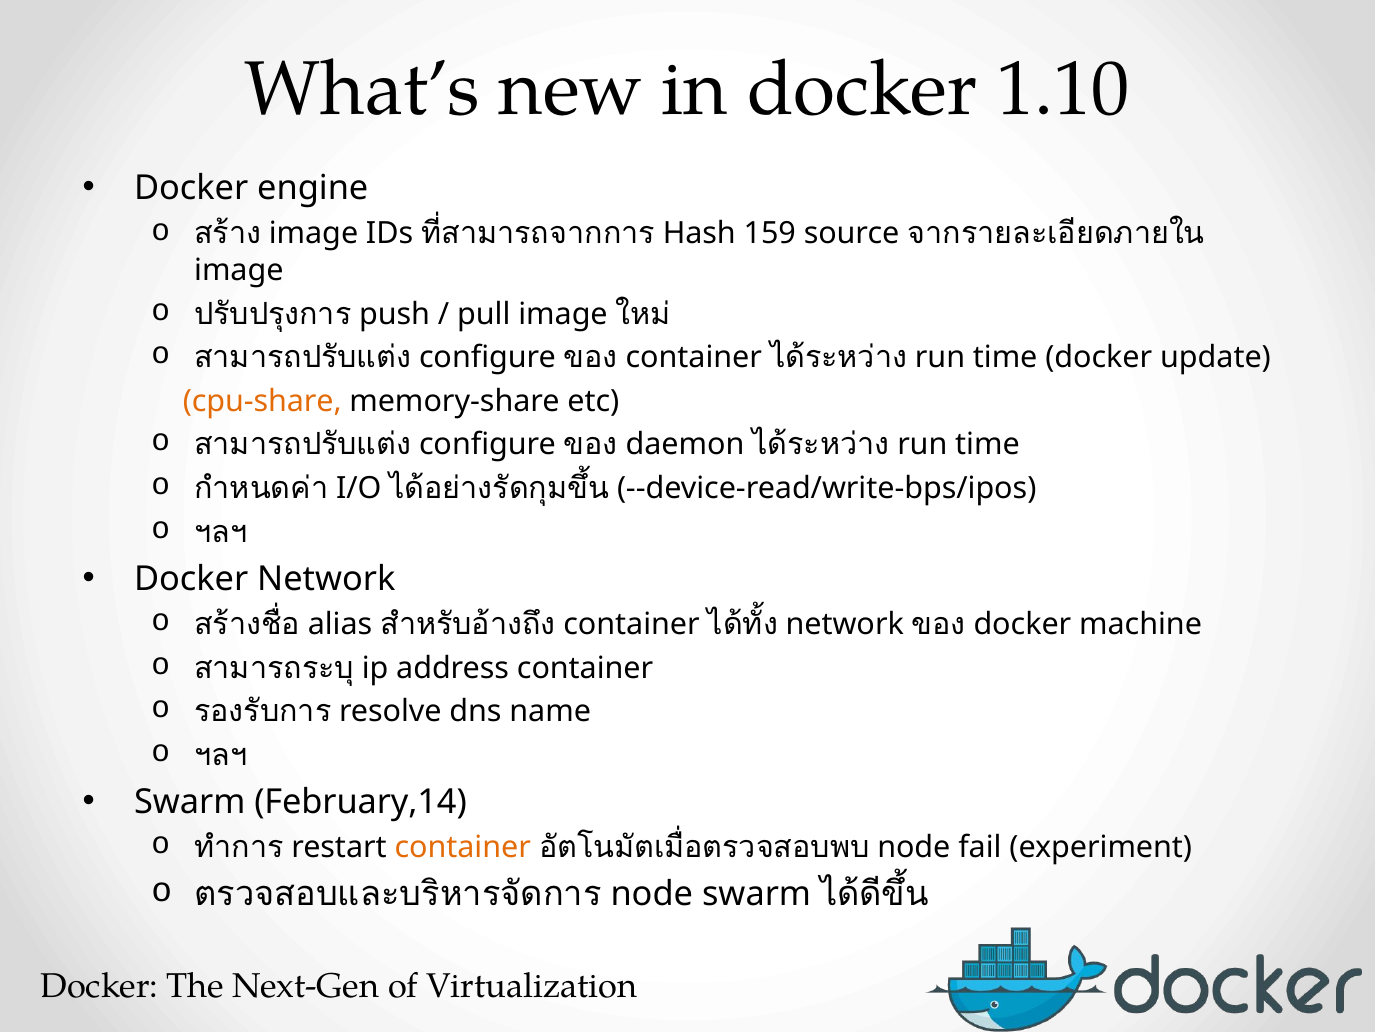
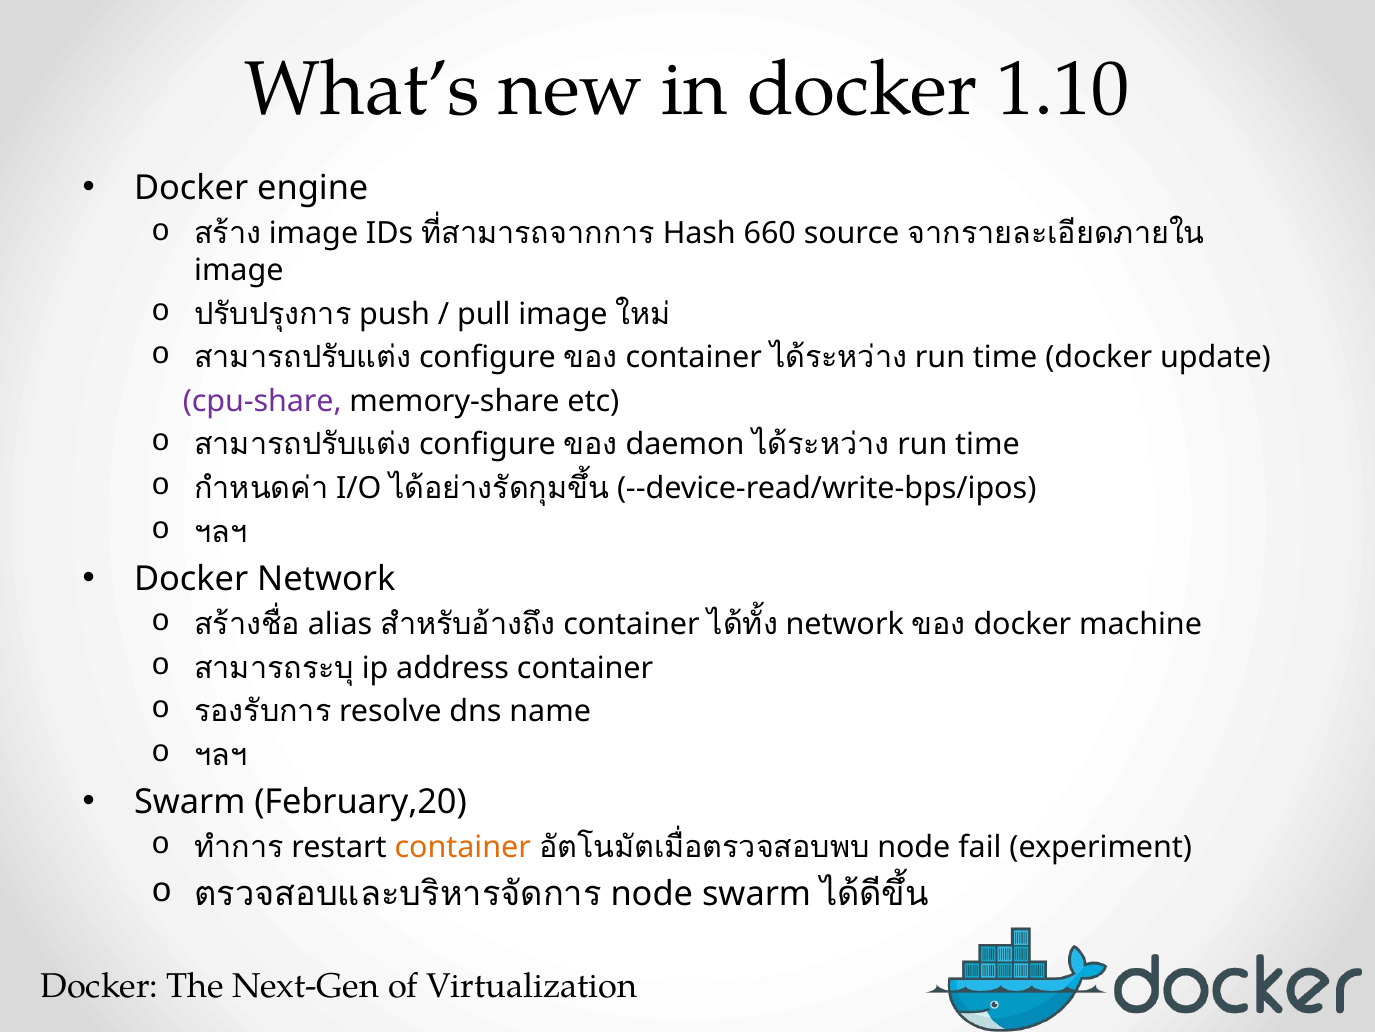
159: 159 -> 660 (770, 234)
cpu-share colour: orange -> purple (262, 401)
February,14: February,14 -> February,20 (361, 801)
